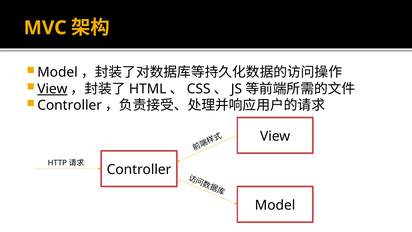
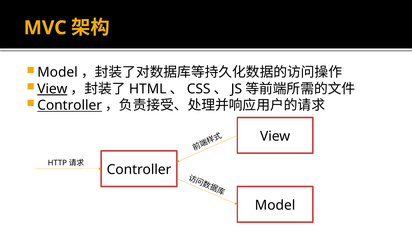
Controller underline: none -> present (70, 105)
